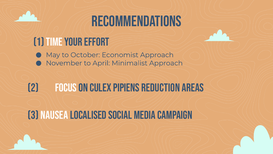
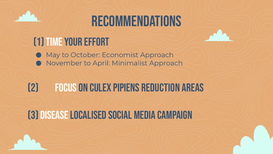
Nausea: Nausea -> Disease (54, 115)
